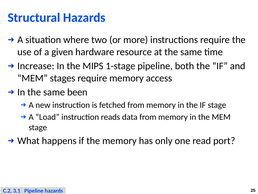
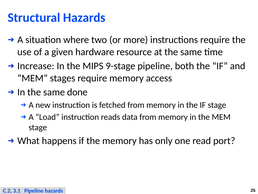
1-stage: 1-stage -> 9-stage (120, 66)
been: been -> done (77, 92)
